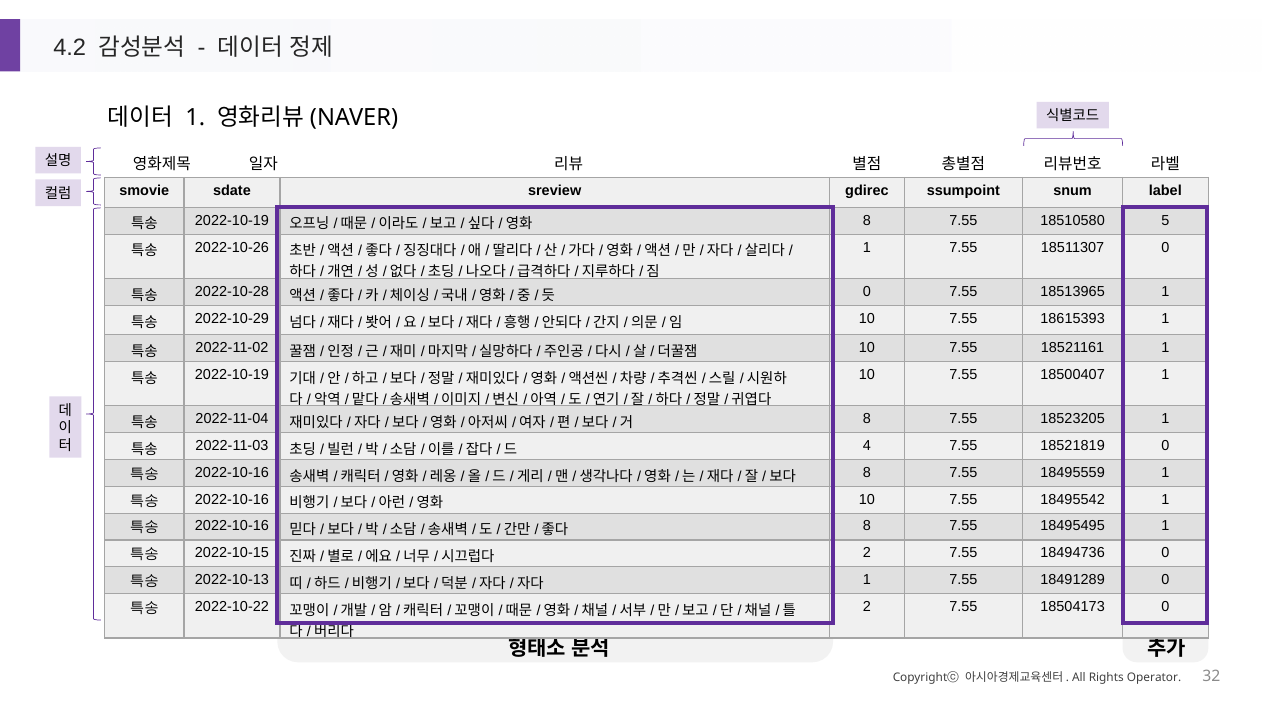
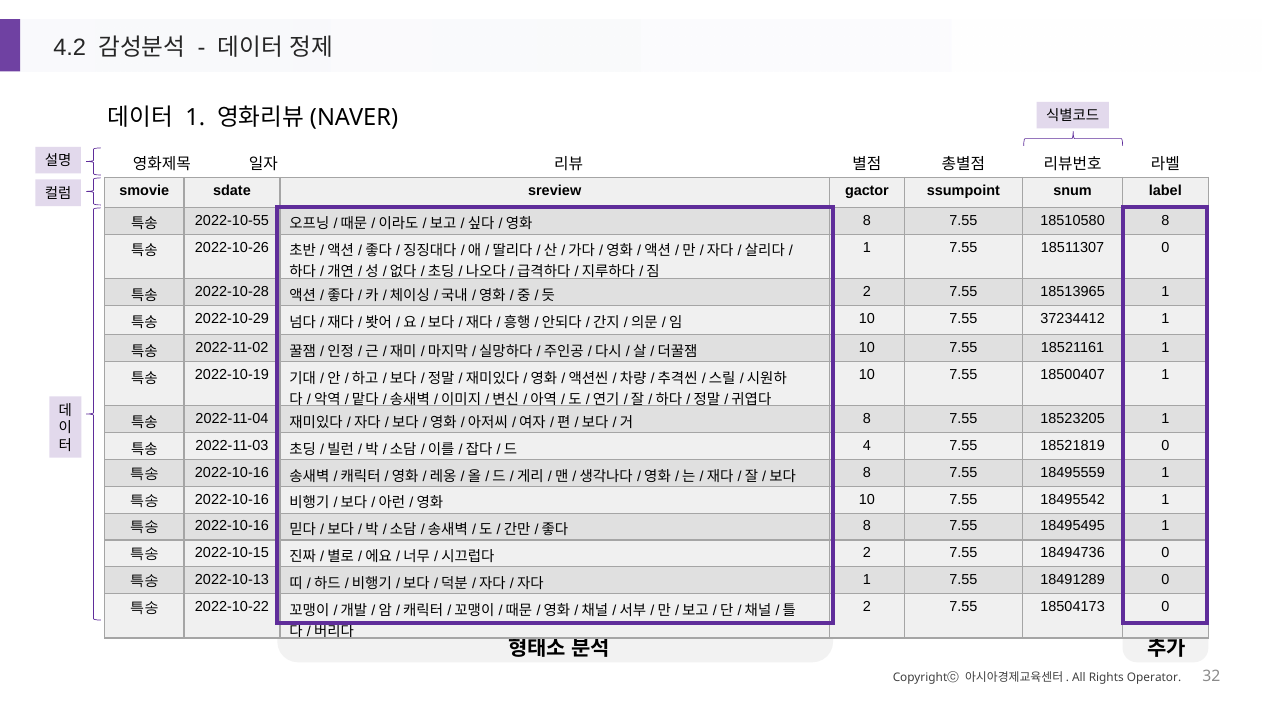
gdirec: gdirec -> gactor (867, 191)
2022-10-19: 2022-10-19 -> 2022-10-55 (232, 220)
18510580 5: 5 -> 8 (1165, 220)
0: 0 -> 2 (867, 292)
18615393: 18615393 -> 37234412 (1073, 318)
